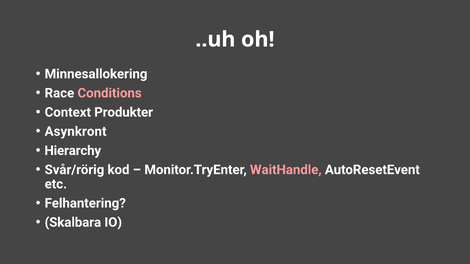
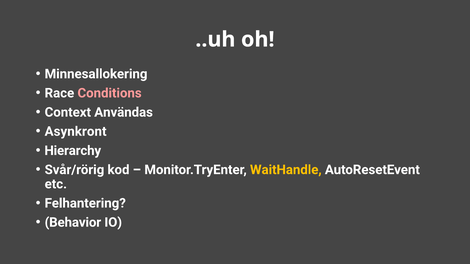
Produkter: Produkter -> Användas (124, 112)
WaitHandle colour: pink -> yellow (286, 170)
Skalbara: Skalbara -> Behavior (73, 223)
